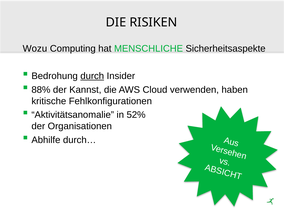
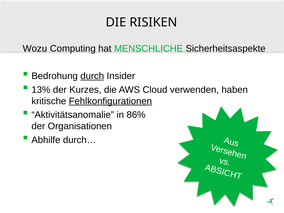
88%: 88% -> 13% (41, 90)
Kannst: Kannst -> Kurzes (85, 90)
Fehlkonfigurationen underline: none -> present (110, 101)
52%: 52% -> 86% (136, 115)
